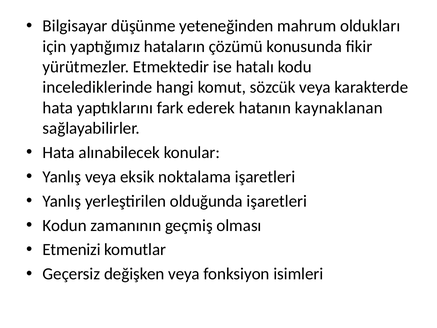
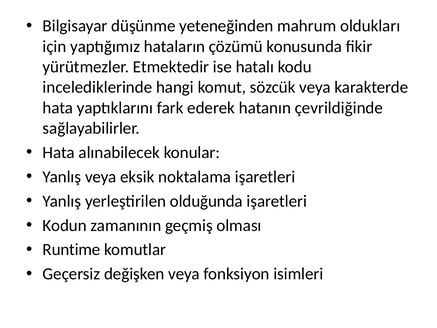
kaynaklanan: kaynaklanan -> çevrildiğinde (339, 108)
Etmenizi: Etmenizi -> Runtime (71, 250)
